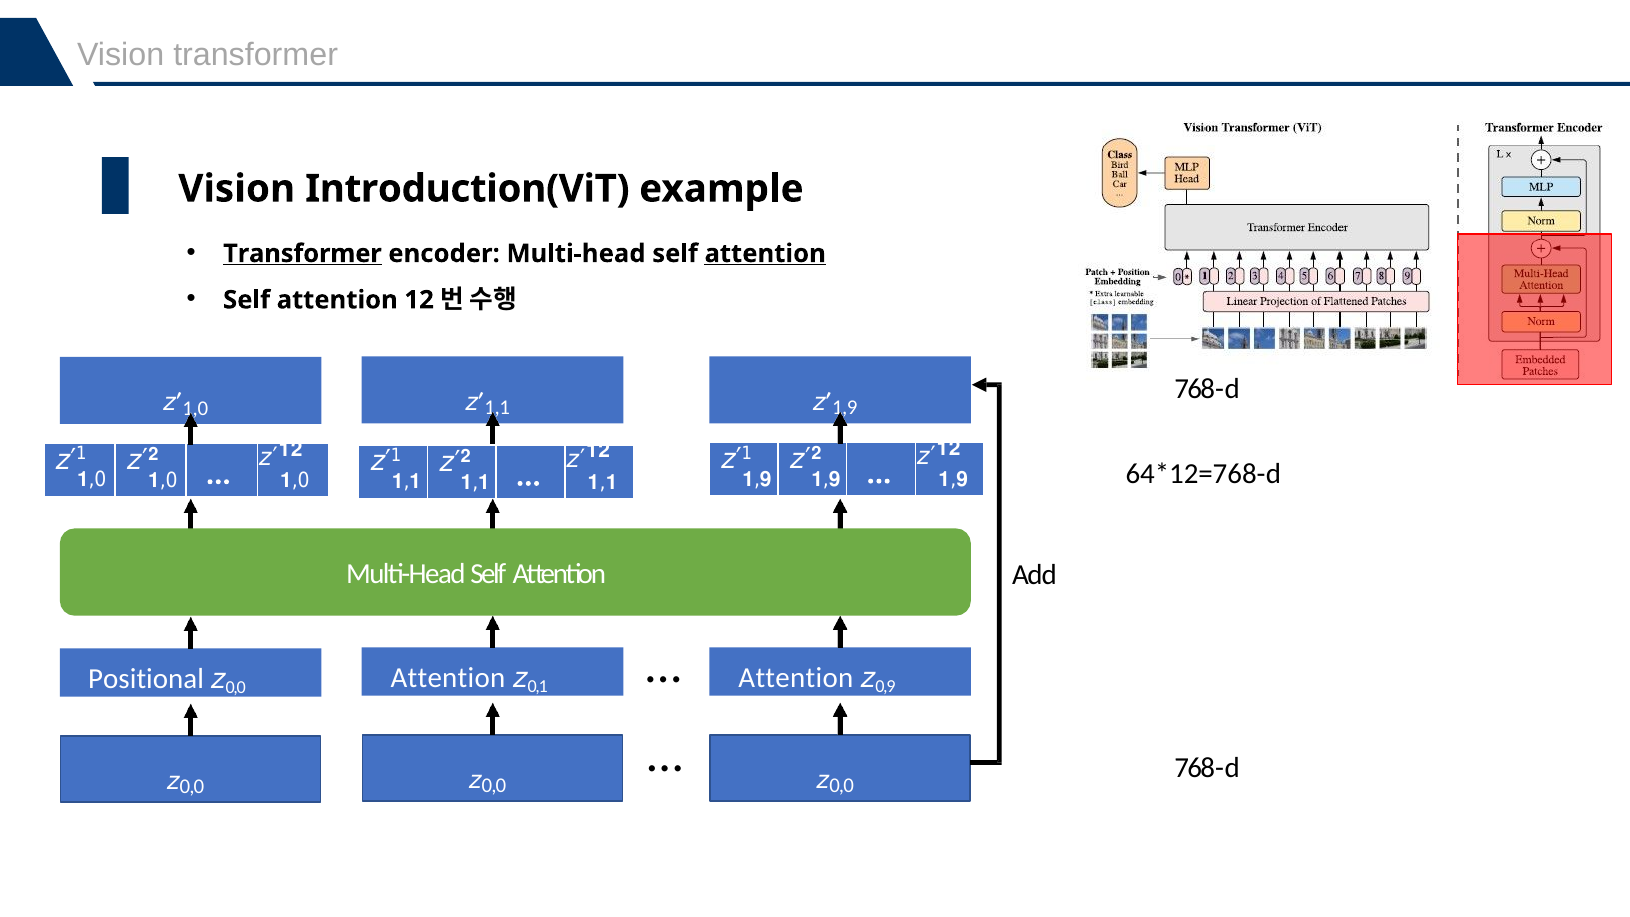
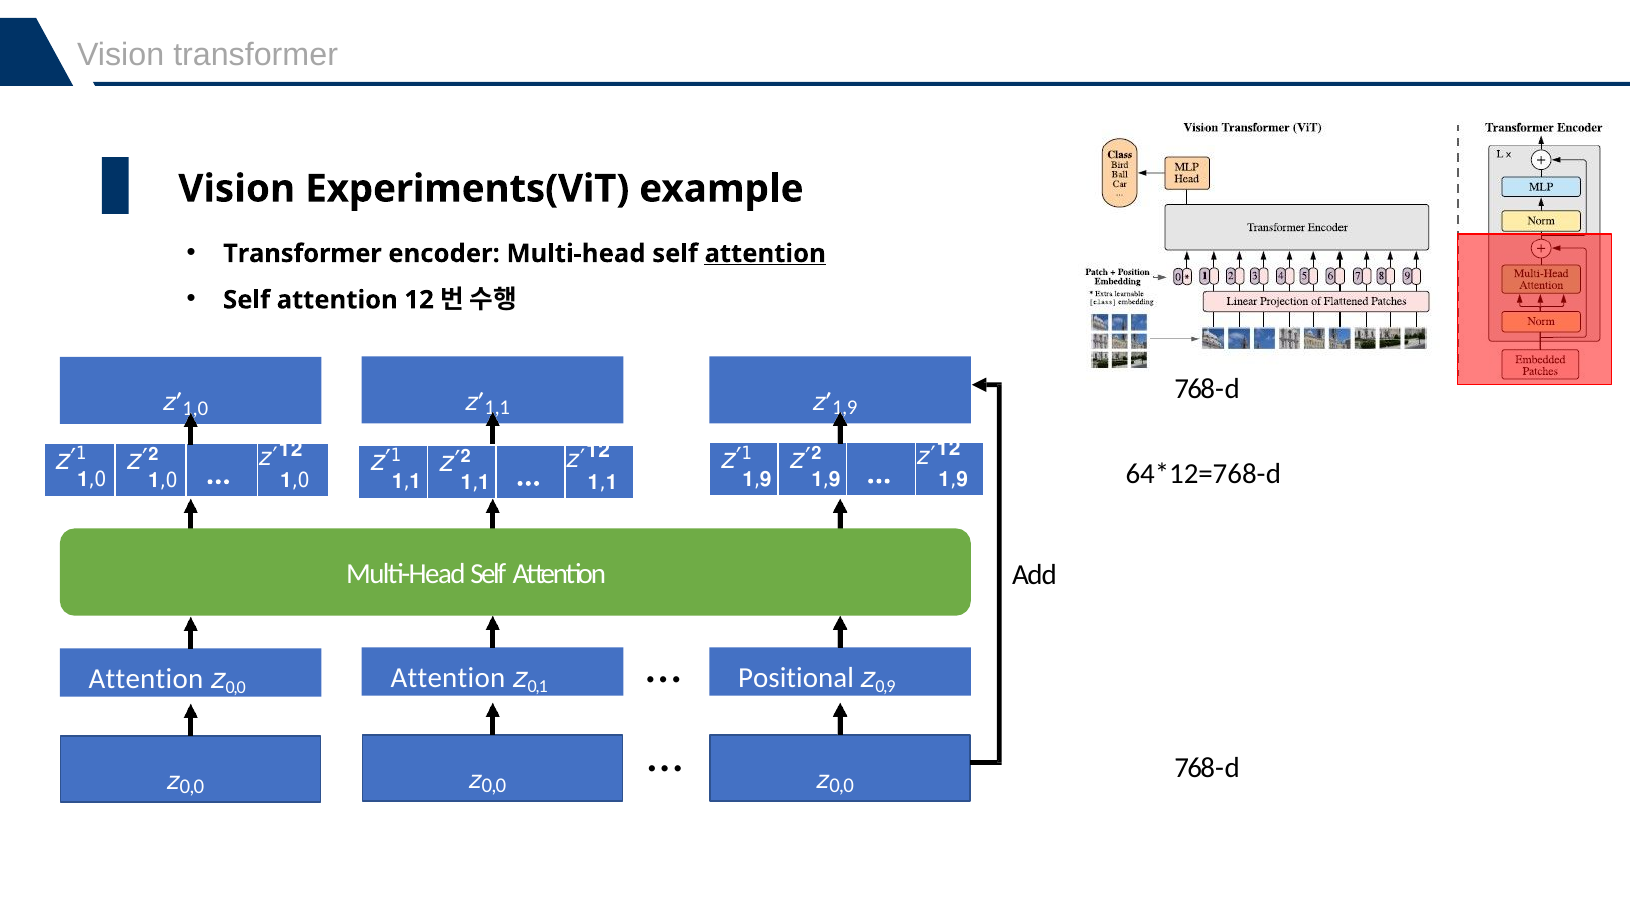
Introduction(ViT: Introduction(ViT -> Experiments(ViT (467, 189)
Transformer underline: present -> none (302, 254)
Attention: Attention -> Positional (796, 678)
Positional: Positional -> Attention (146, 679)
